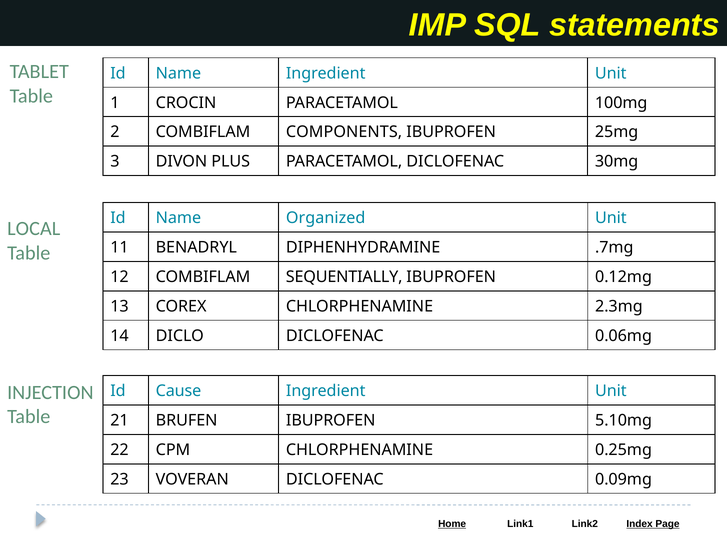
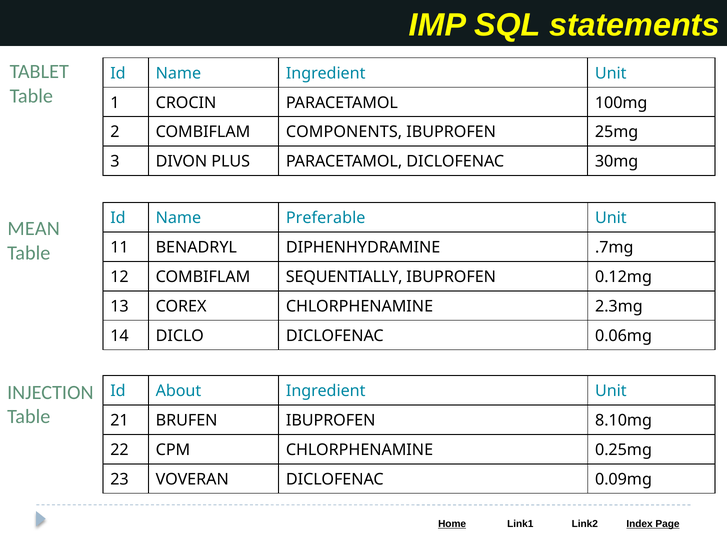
Organized: Organized -> Preferable (326, 218)
LOCAL: LOCAL -> MEAN (34, 229)
Cause: Cause -> About (178, 391)
5.10mg: 5.10mg -> 8.10mg (624, 421)
